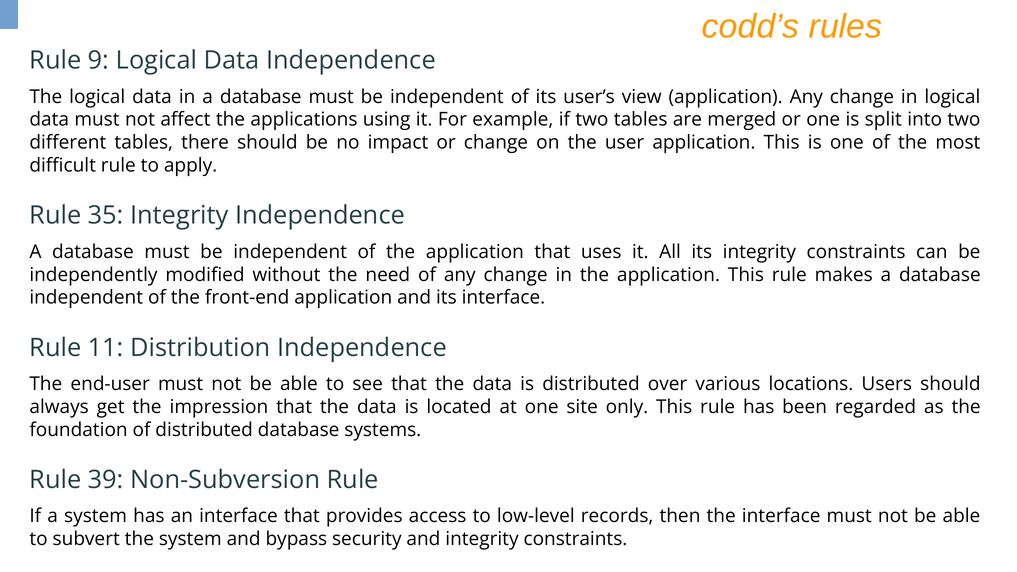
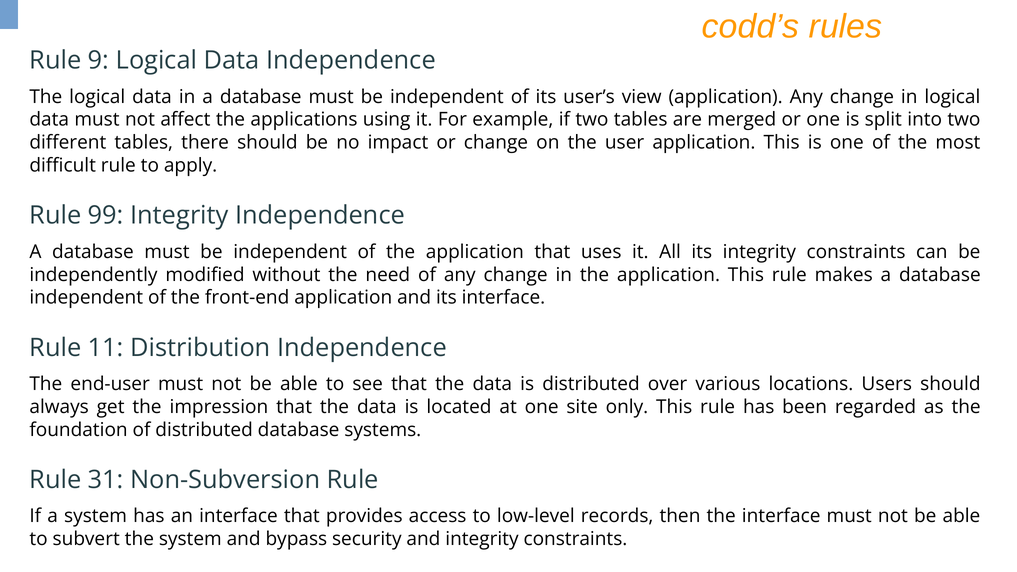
35: 35 -> 99 (106, 215)
39: 39 -> 31 (106, 480)
